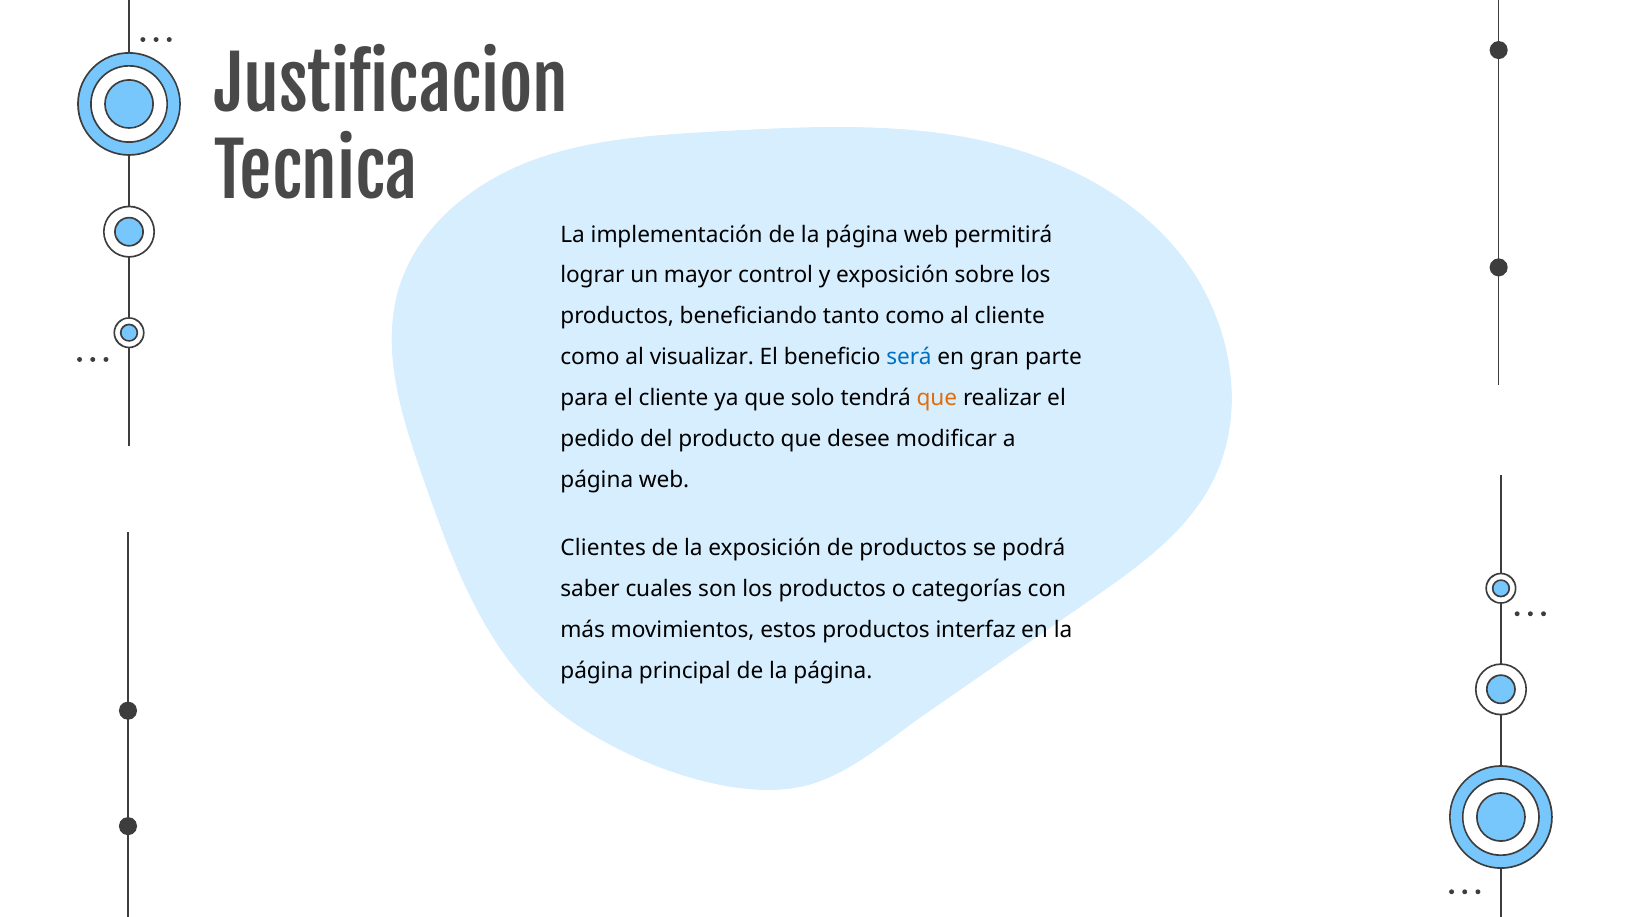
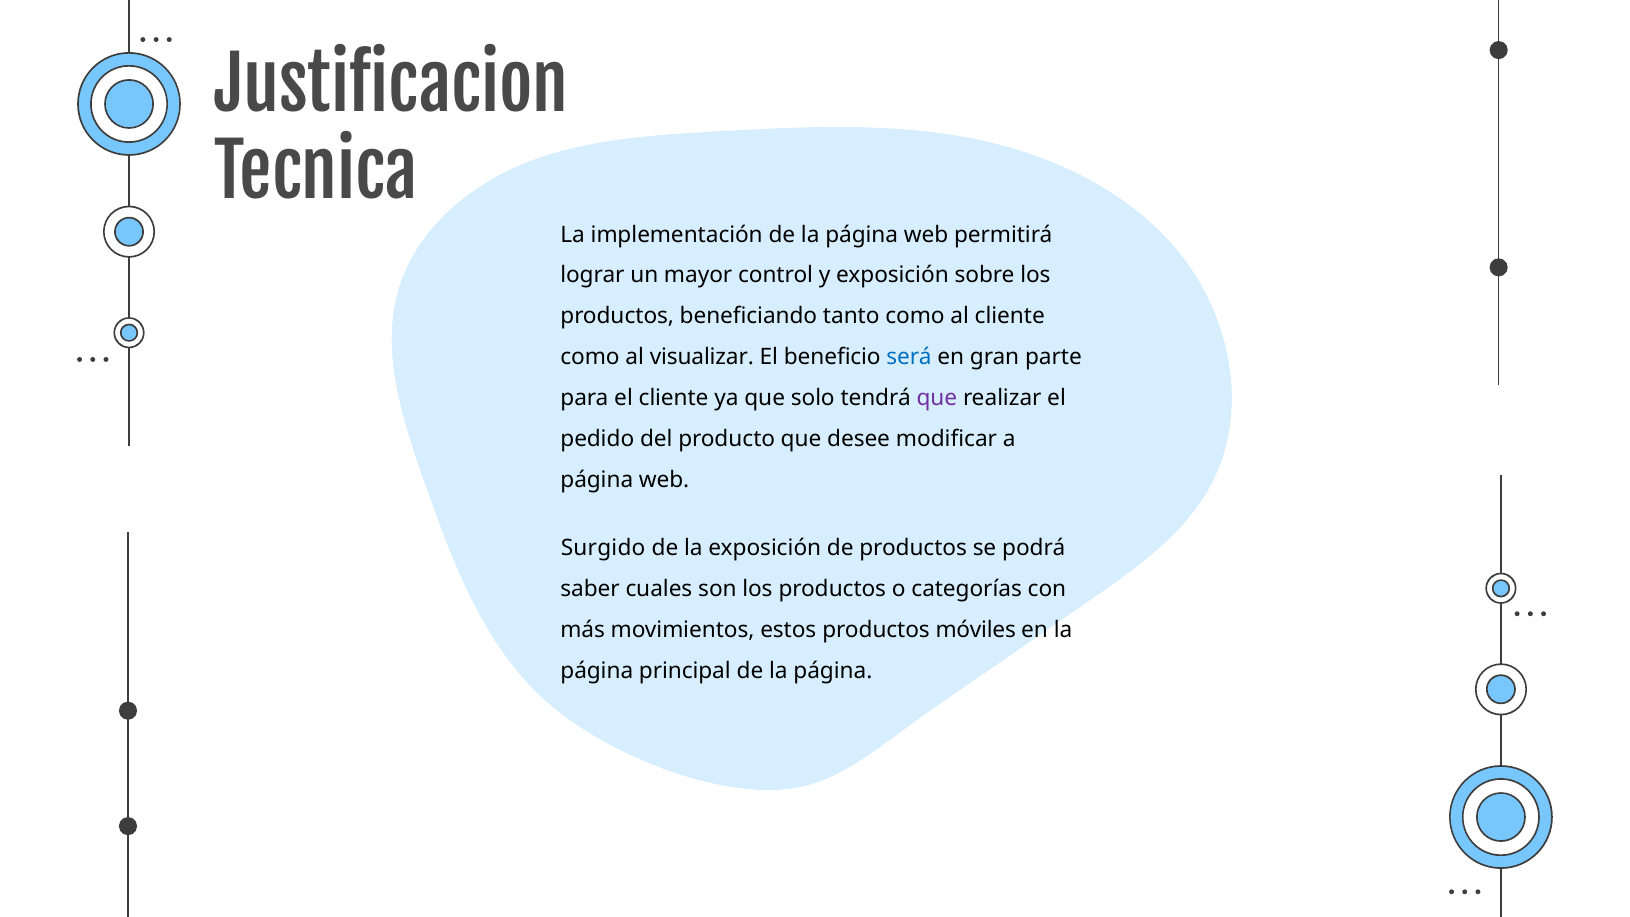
que colour: orange -> purple (937, 398)
Clientes: Clientes -> Surgido (603, 548)
interfaz: interfaz -> móviles (976, 630)
